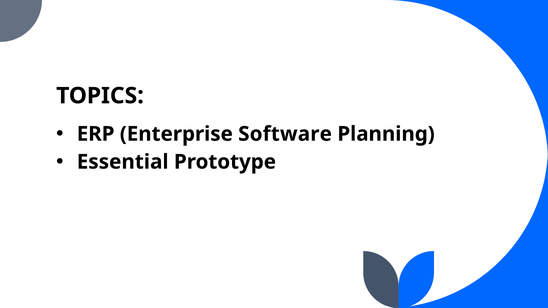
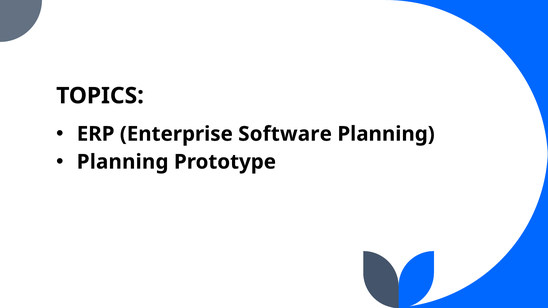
Essential: Essential -> Planning (123, 162)
